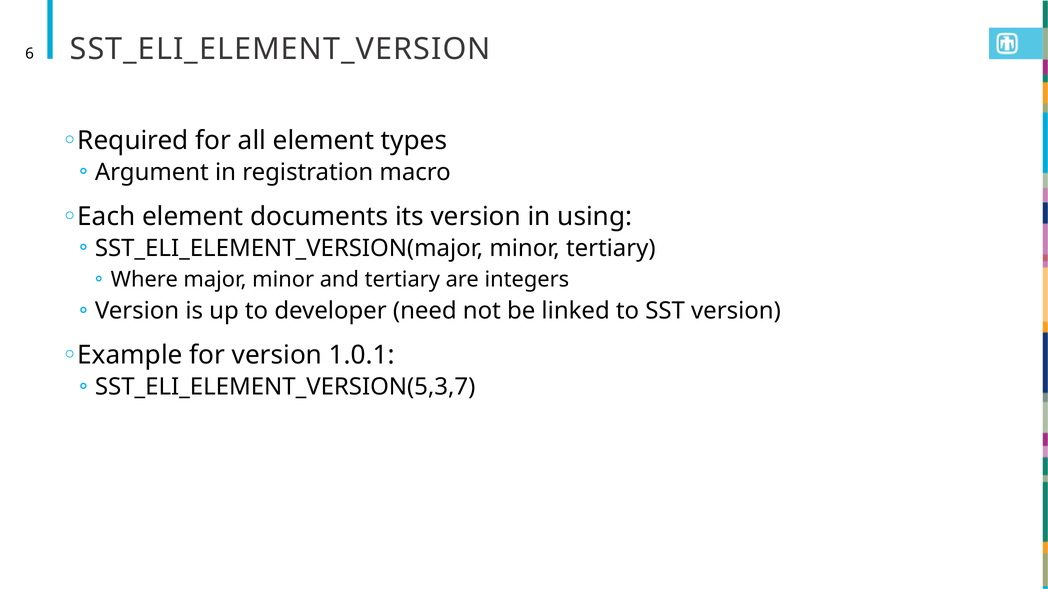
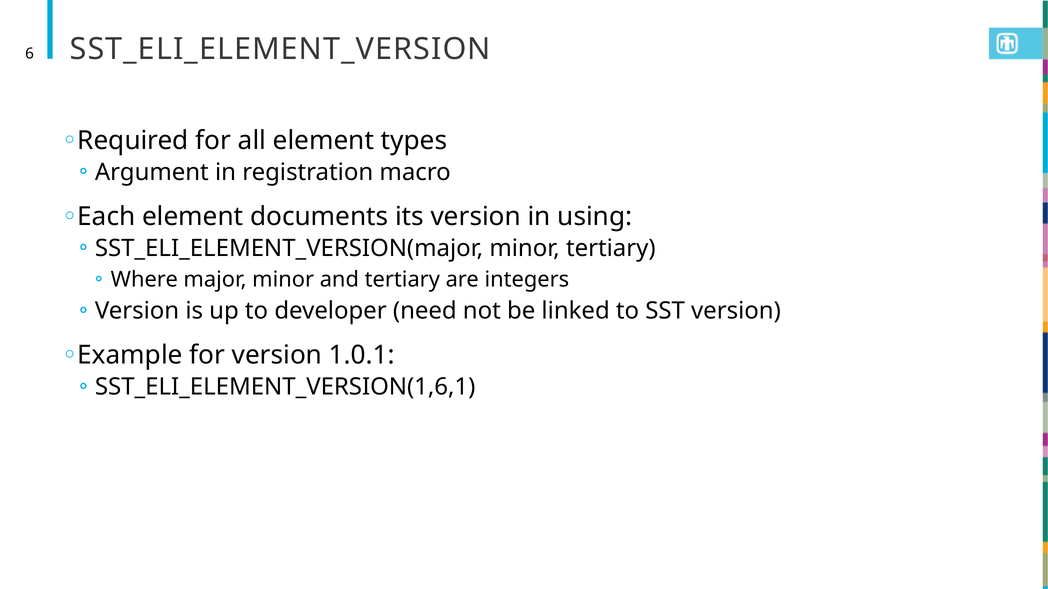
SST_ELI_ELEMENT_VERSION(5,3,7: SST_ELI_ELEMENT_VERSION(5,3,7 -> SST_ELI_ELEMENT_VERSION(1,6,1 (285, 387)
